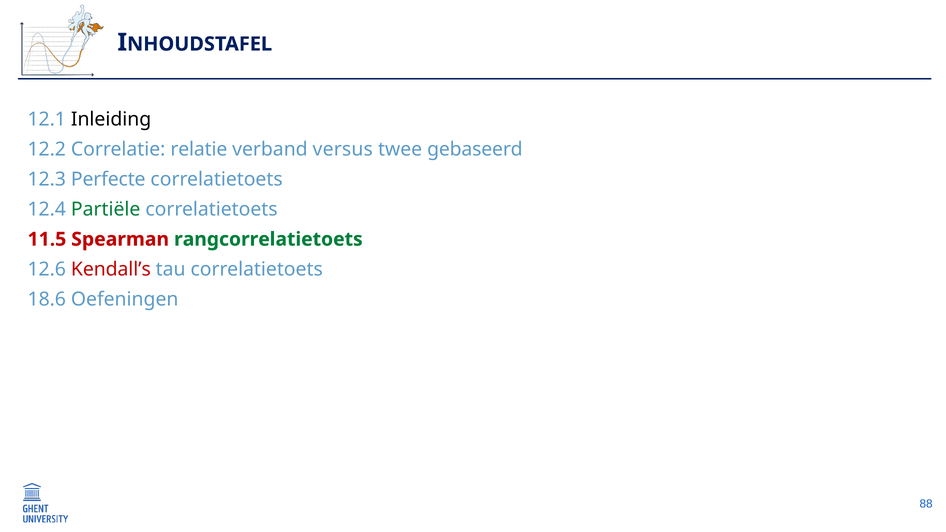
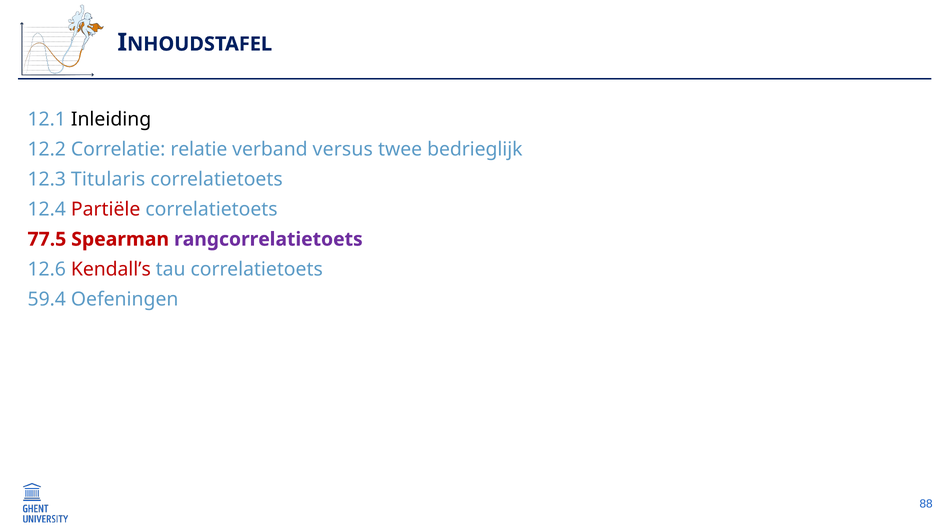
gebaseerd: gebaseerd -> bedrieglijk (475, 149)
Perfecte: Perfecte -> Titularis (108, 179)
Partiële colour: green -> red (106, 209)
11.5: 11.5 -> 77.5 (47, 239)
rangcorrelatietoets colour: green -> purple (268, 239)
18.6: 18.6 -> 59.4 (47, 299)
